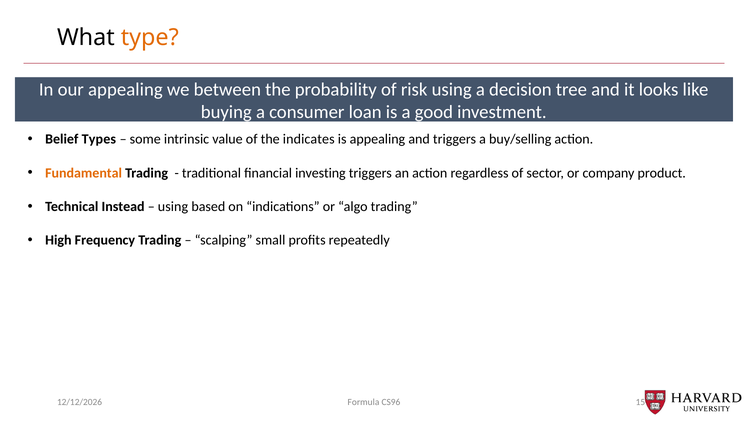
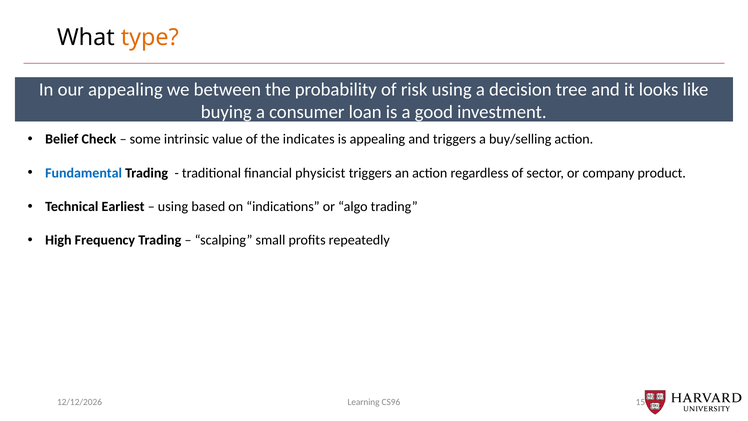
Types: Types -> Check (99, 139)
Fundamental colour: orange -> blue (84, 173)
investing: investing -> physicist (320, 173)
Instead: Instead -> Earliest (123, 206)
Formula: Formula -> Learning (364, 402)
